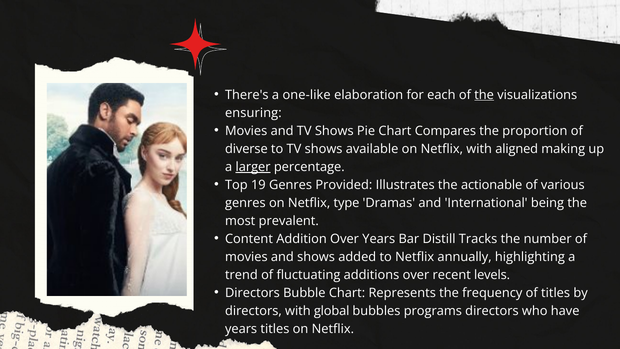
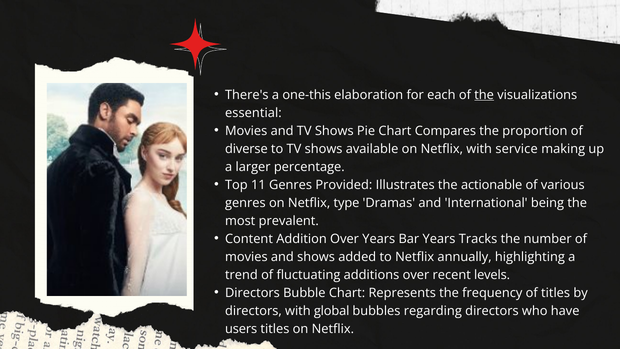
one-like: one-like -> one-this (307, 95)
ensuring: ensuring -> essential (253, 113)
aligned: aligned -> service (517, 149)
larger underline: present -> none (253, 167)
19: 19 -> 11 (258, 185)
Bar Distill: Distill -> Years (439, 239)
programs: programs -> regarding (433, 311)
years: years -> users (241, 329)
